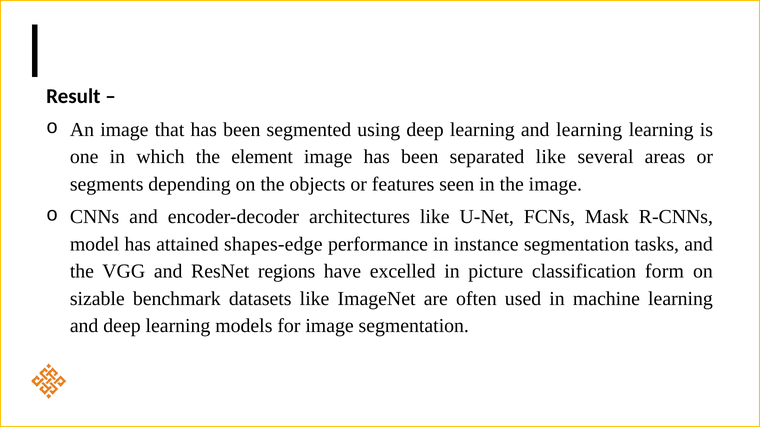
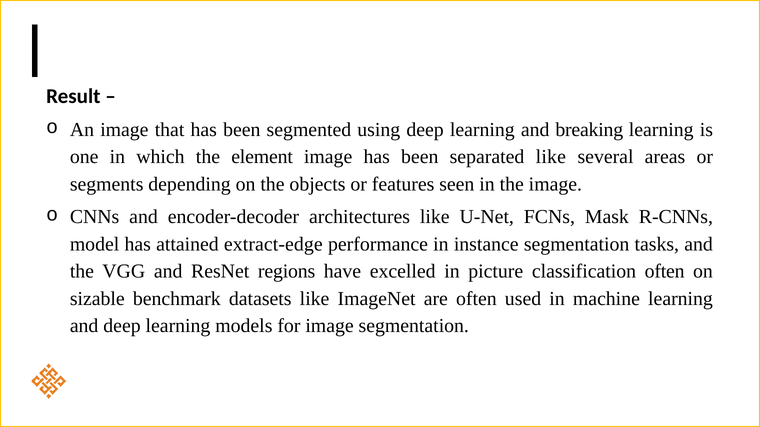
and learning: learning -> breaking (589, 130)
shapes-edge: shapes-edge -> extract-edge (273, 244)
classification form: form -> often (665, 272)
